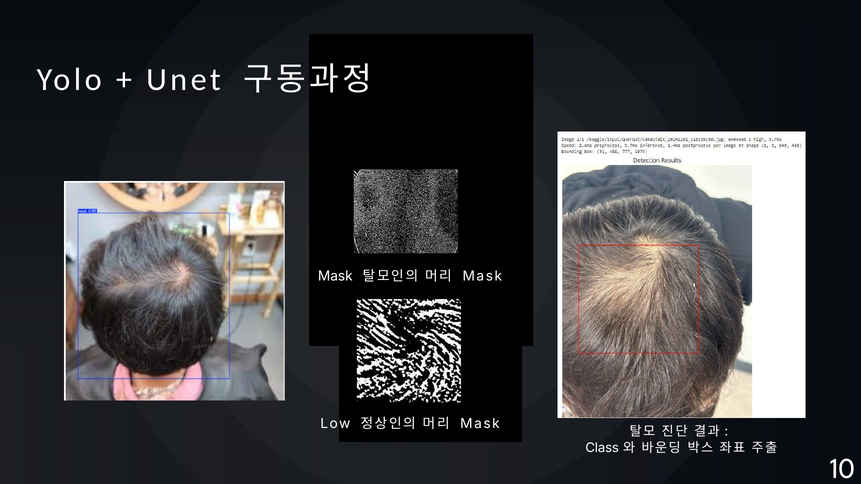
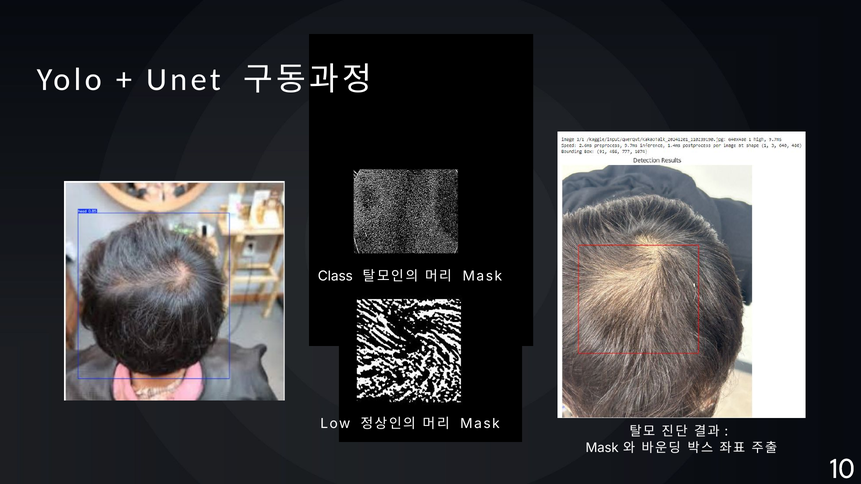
Mask: Mask -> Class (335, 276)
Class: Class -> Mask (602, 448)
